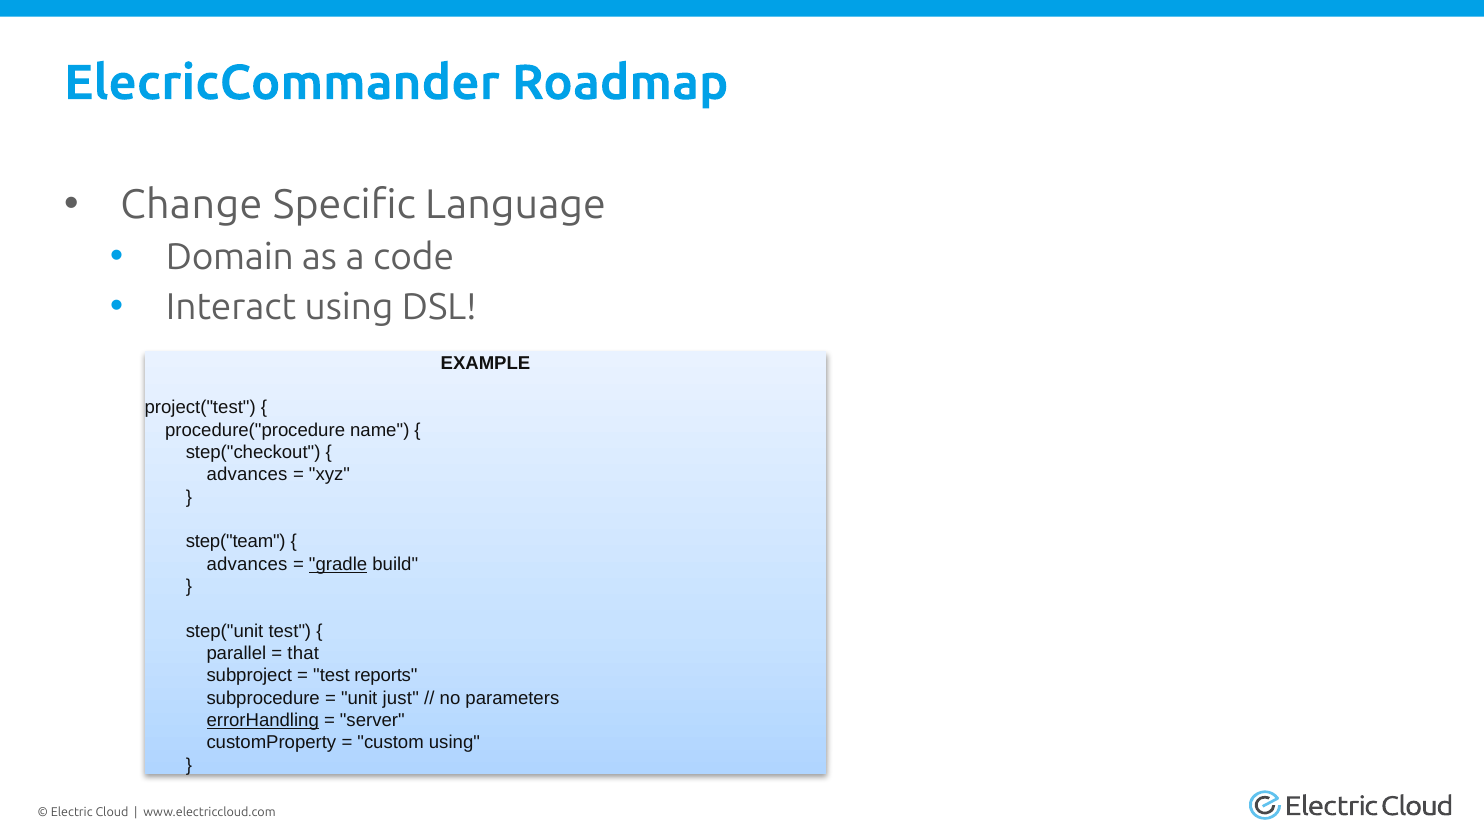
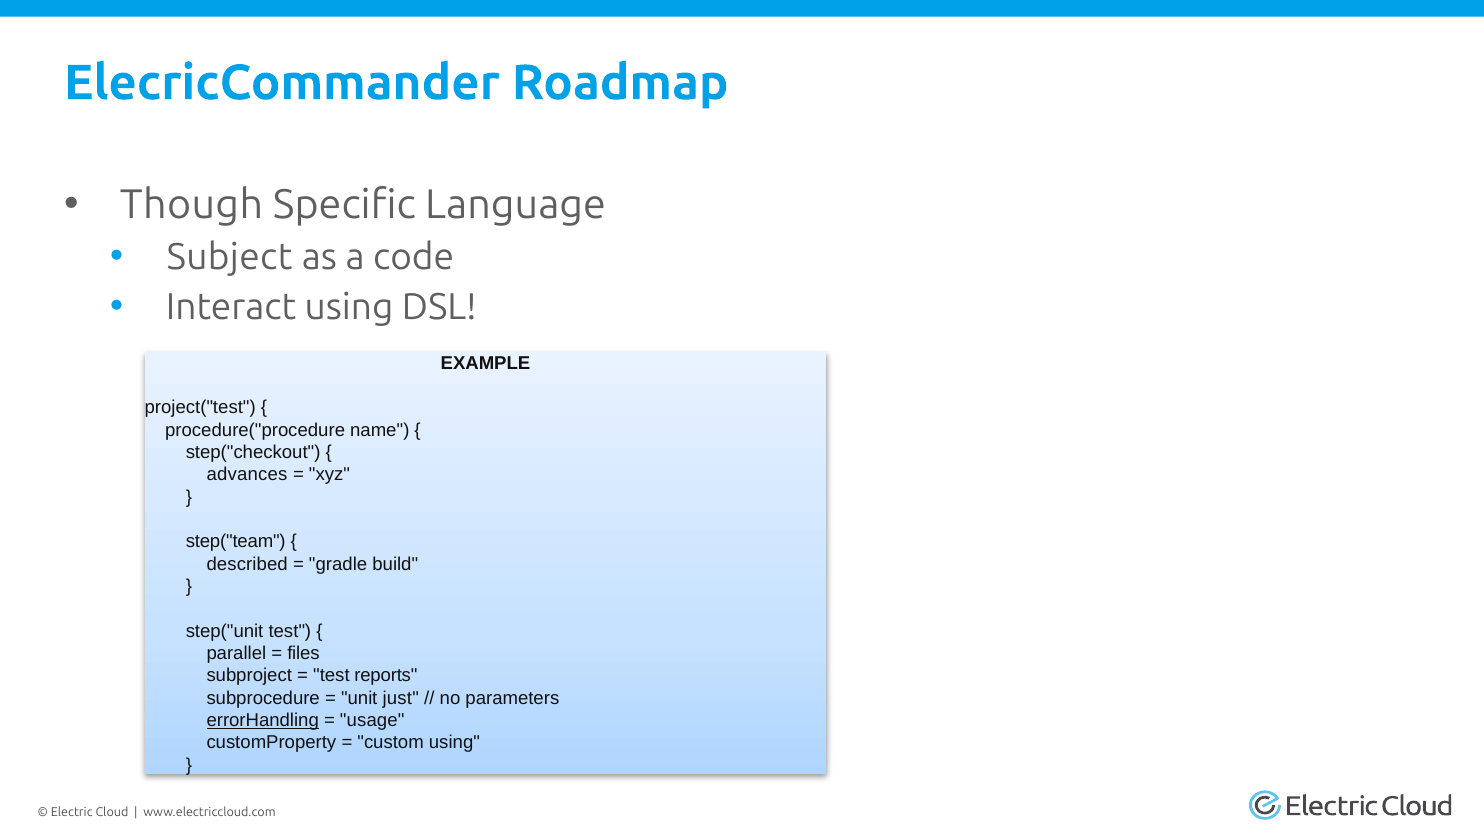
Change: Change -> Though (191, 205)
Domain: Domain -> Subject (229, 257)
advances: advances -> described (247, 564)
gradle underline: present -> none (338, 564)
that: that -> files (303, 653)
server: server -> usage (372, 720)
